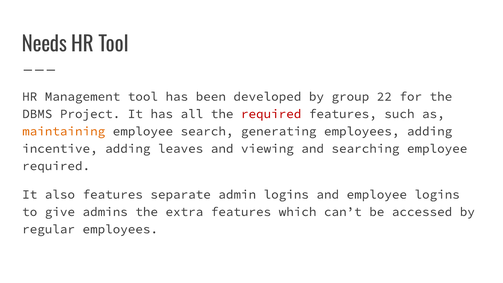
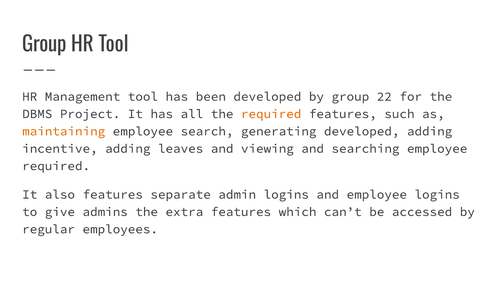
Needs: Needs -> Group (44, 45)
required colour: red -> orange (271, 114)
generating employees: employees -> developed (362, 131)
